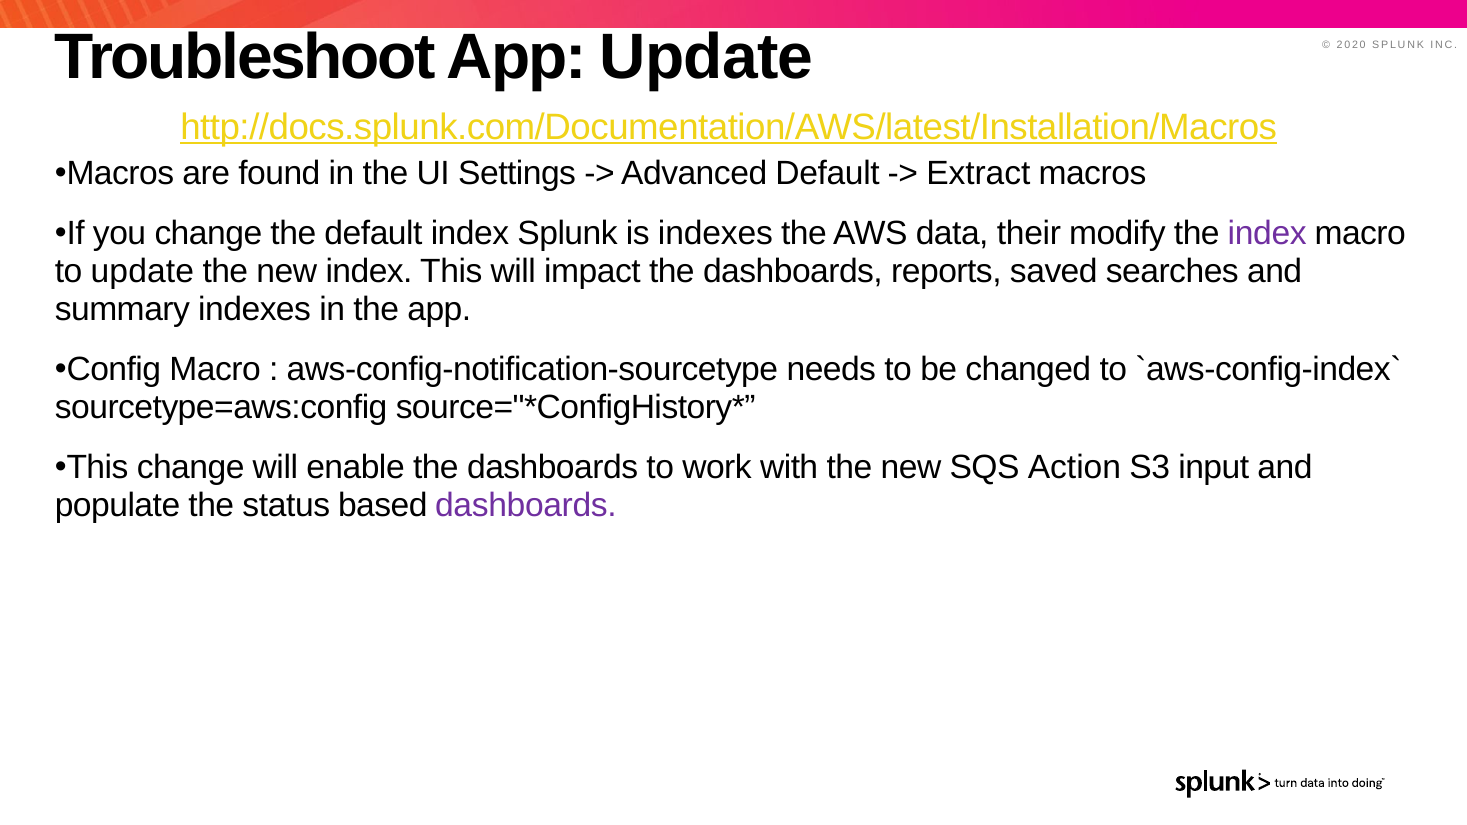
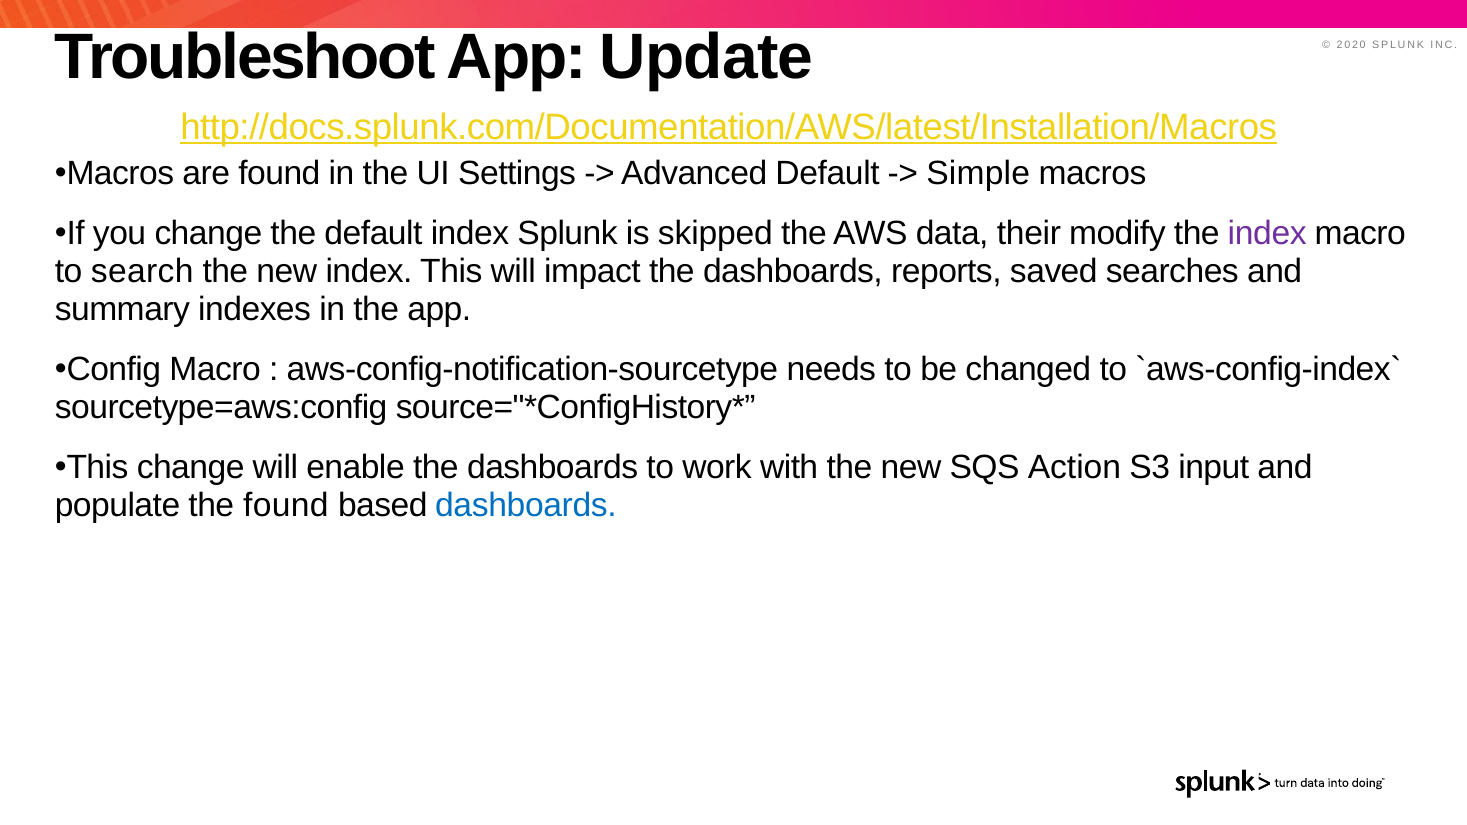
Extract: Extract -> Simple (978, 174)
is indexes: indexes -> skipped (715, 233)
to update: update -> search (142, 272)
the status: status -> found (286, 506)
dashboards colour: purple -> blue (526, 506)
